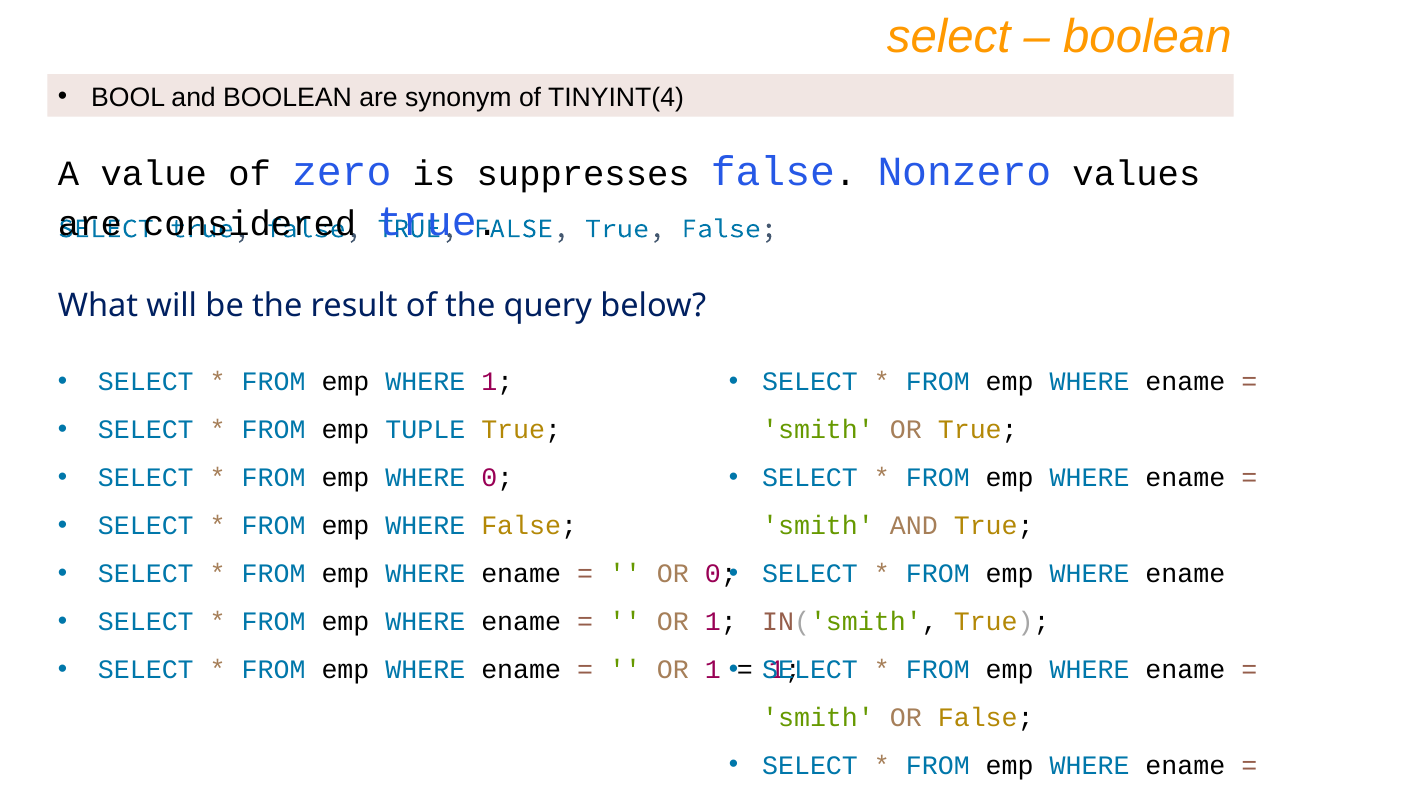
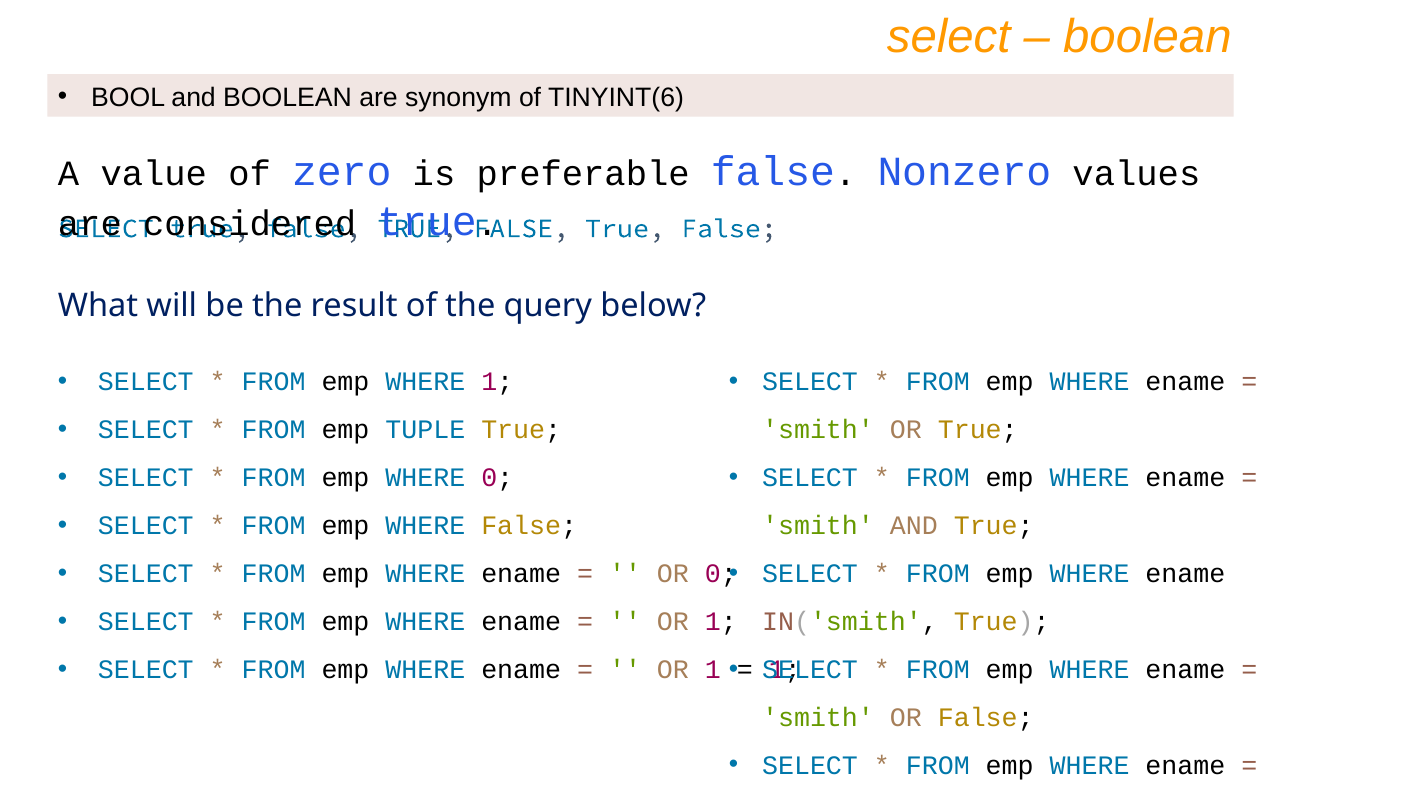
TINYINT(4: TINYINT(4 -> TINYINT(6 (616, 97)
suppresses: suppresses -> preferable (583, 174)
